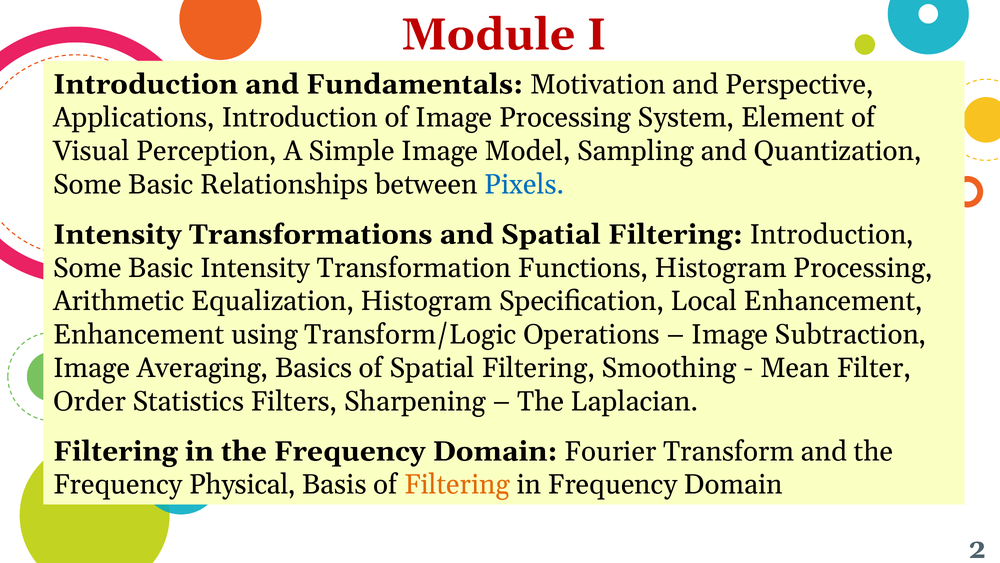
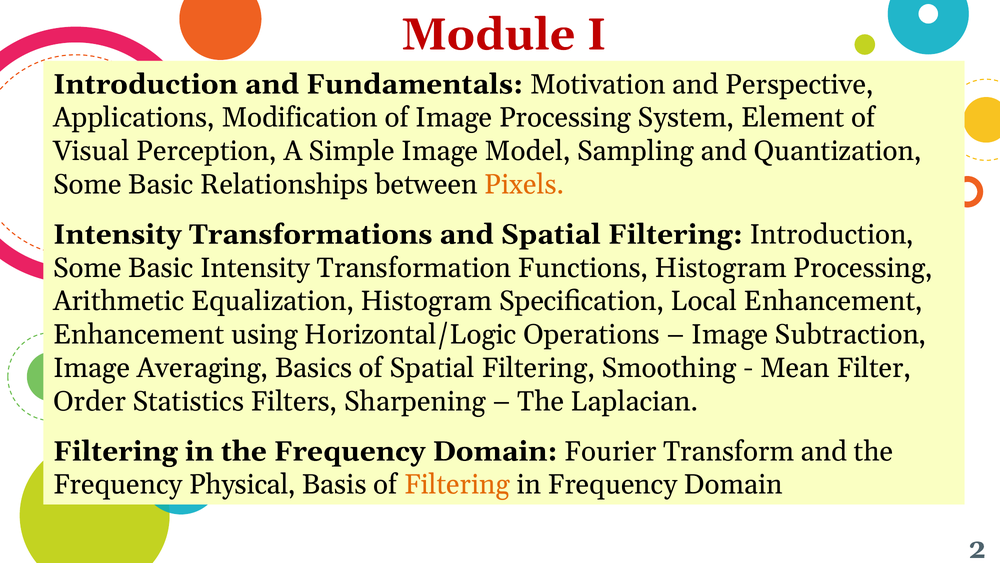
Applications Introduction: Introduction -> Modification (300, 118)
Pixels colour: blue -> orange (524, 184)
Transform/Logic: Transform/Logic -> Horizontal/Logic (411, 334)
